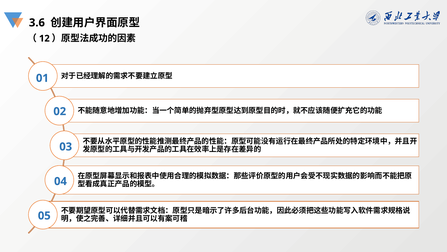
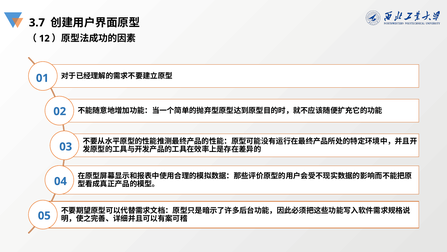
3.6: 3.6 -> 3.7 (37, 23)
